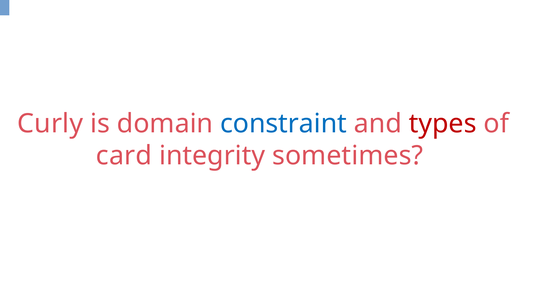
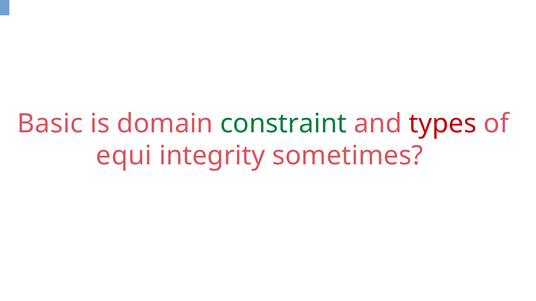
Curly: Curly -> Basic (50, 124)
constraint colour: blue -> green (284, 124)
card: card -> equi (124, 156)
